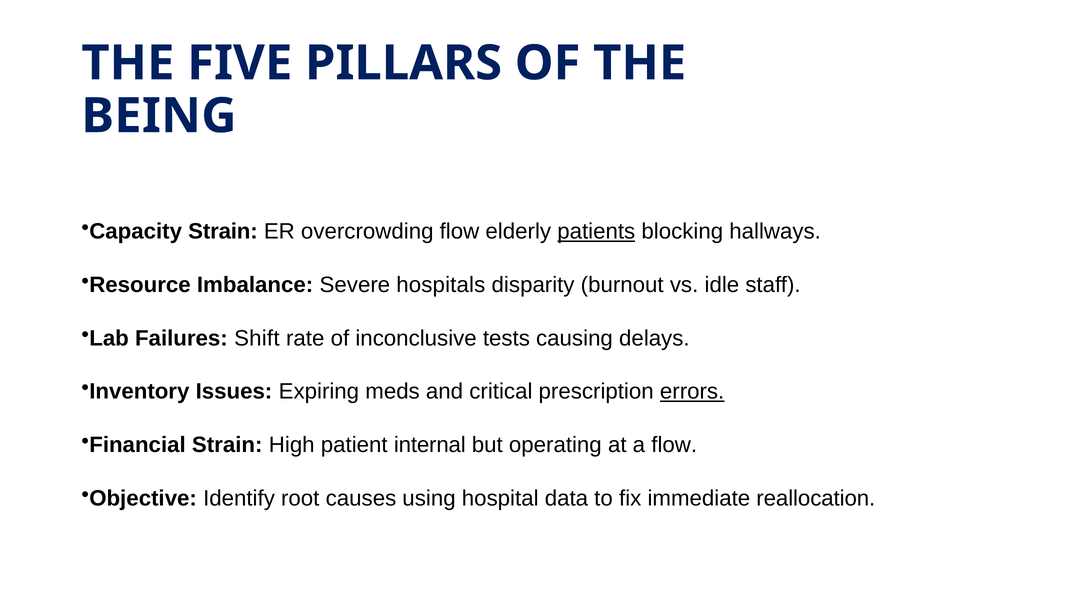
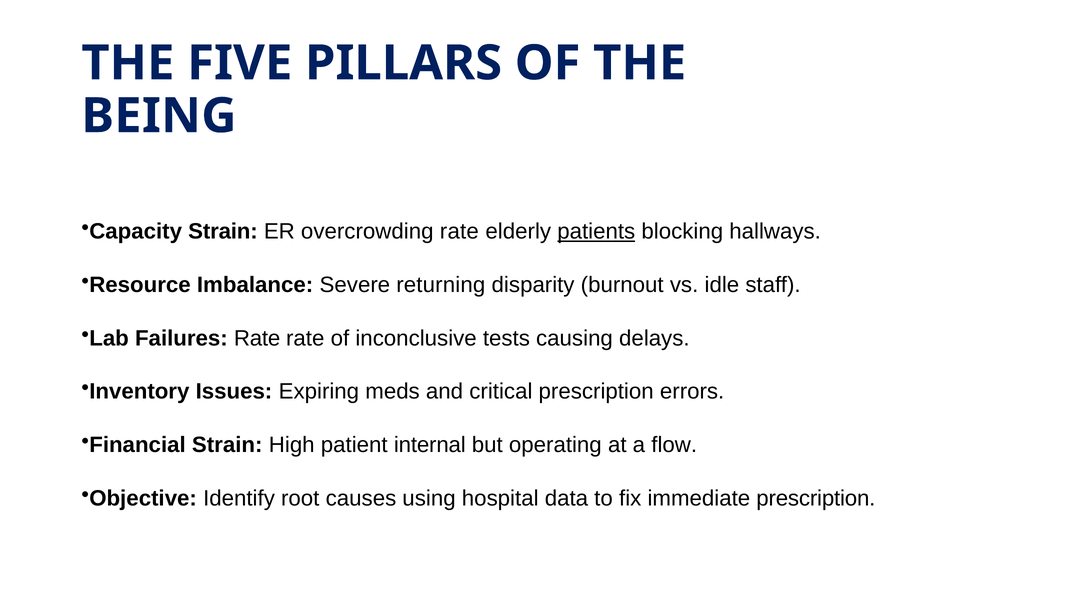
overcrowding flow: flow -> rate (459, 232)
hospitals: hospitals -> returning (441, 285)
Failures Shift: Shift -> Rate (257, 339)
errors underline: present -> none (692, 392)
immediate reallocation: reallocation -> prescription (816, 499)
